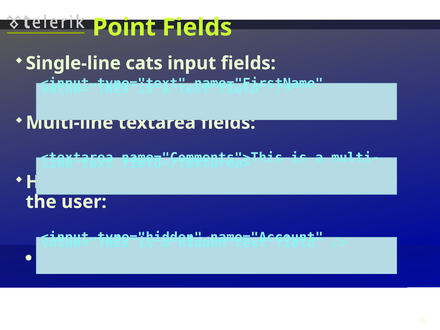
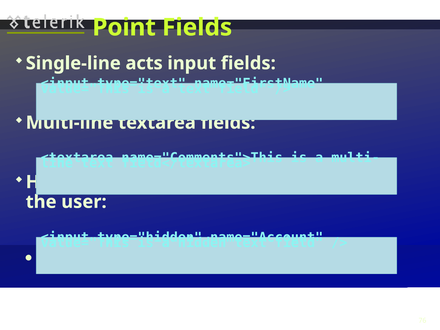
cats: cats -> acts (144, 63)
